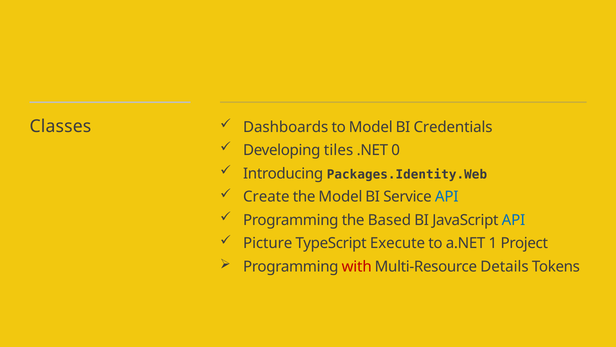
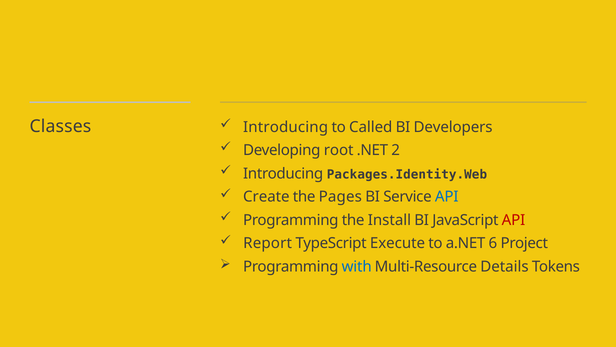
Dashboards: Dashboards -> Introducing (286, 127)
to Model: Model -> Called (371, 127)
Credentials: Credentials -> Developers (453, 127)
tiles: tiles -> root (339, 150)
0: 0 -> 2 (396, 150)
the Model: Model -> Pages (340, 197)
Based: Based -> Install (389, 220)
API colour: blue -> red (514, 220)
Picture: Picture -> Report (268, 243)
1: 1 -> 6 (493, 243)
with colour: red -> blue (357, 266)
